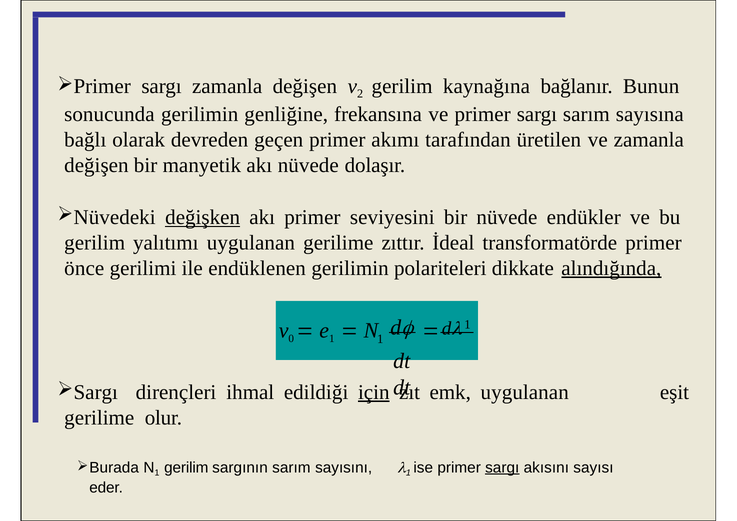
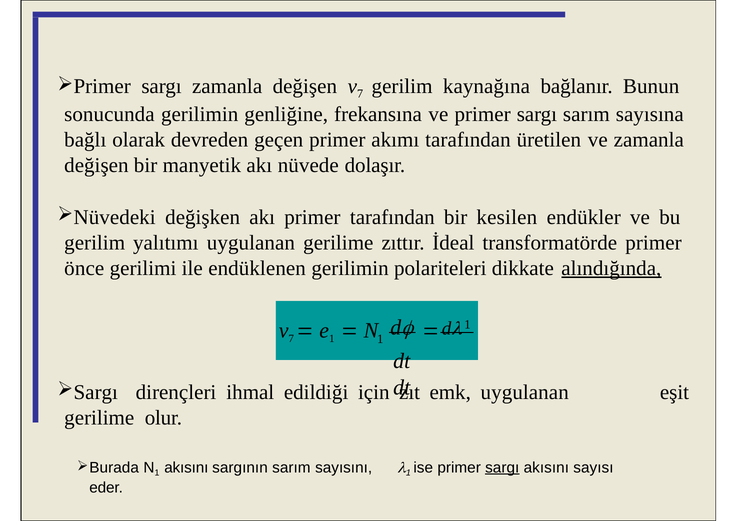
2: 2 -> 7 (360, 94)
değişken underline: present -> none (203, 217)
primer seviyesini: seviyesini -> tarafından (392, 217)
bir nüvede: nüvede -> kesilen (507, 217)
0: 0 -> 7 (291, 339)
için underline: present -> none (374, 392)
1 gerilim: gerilim -> akısını (186, 468)
